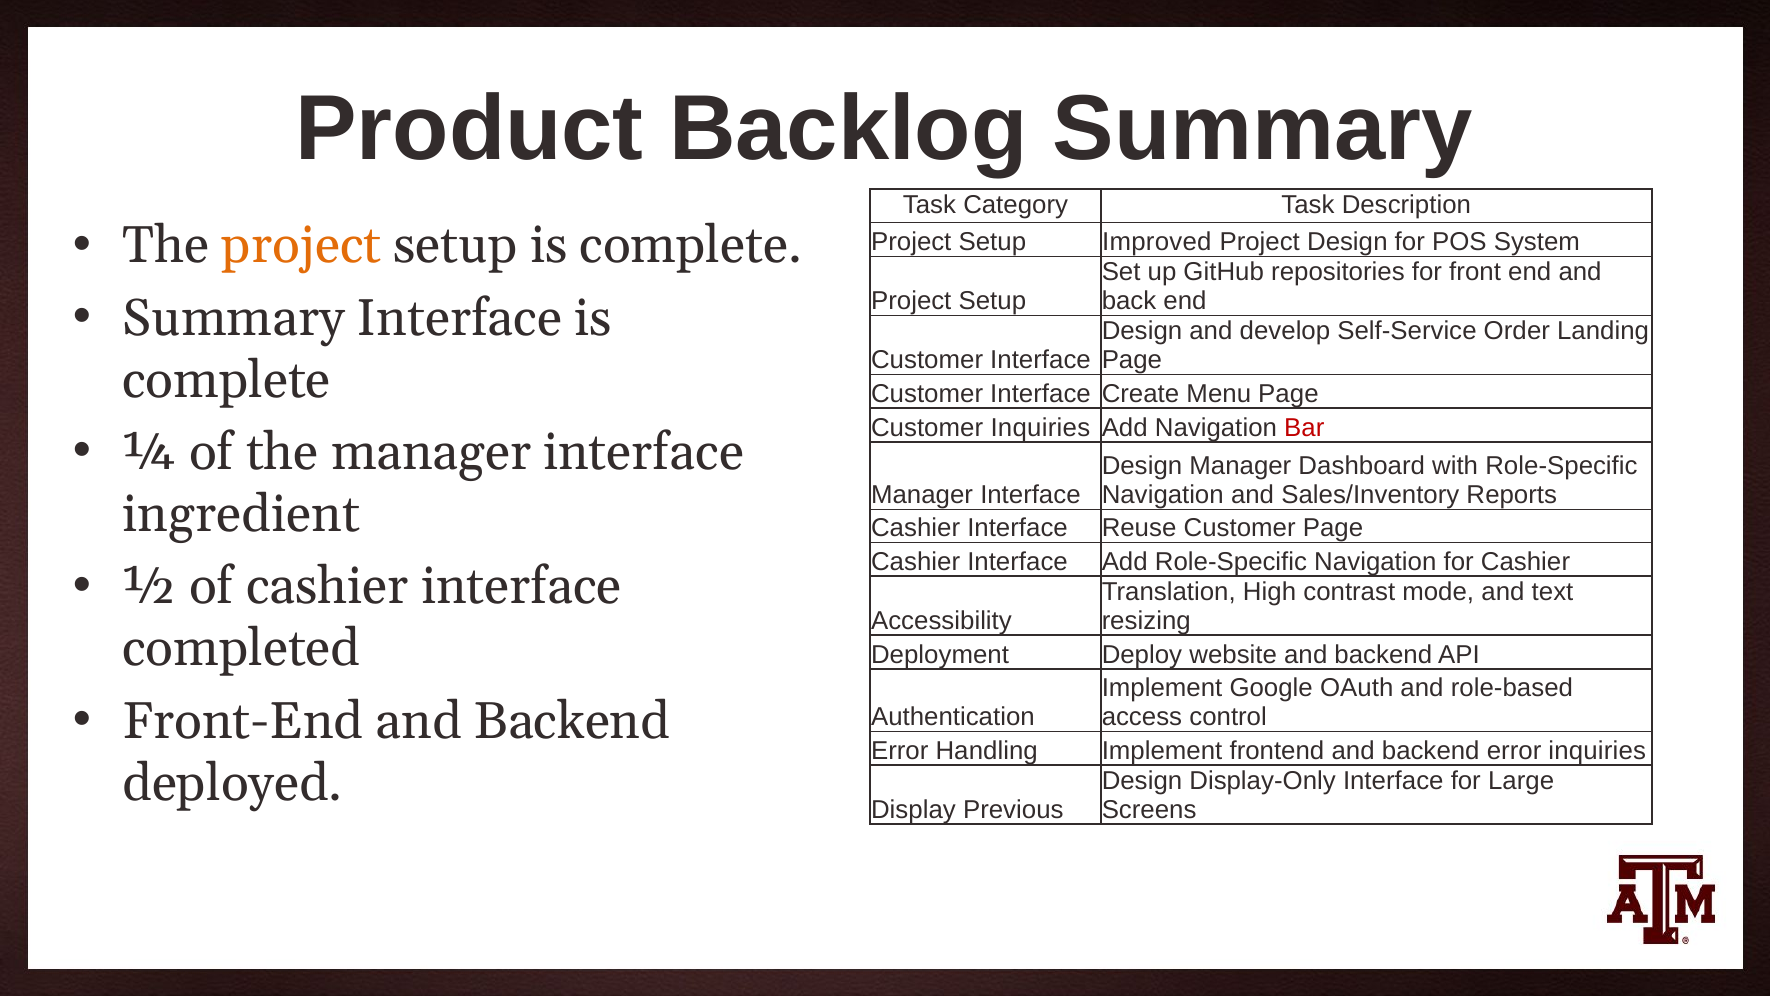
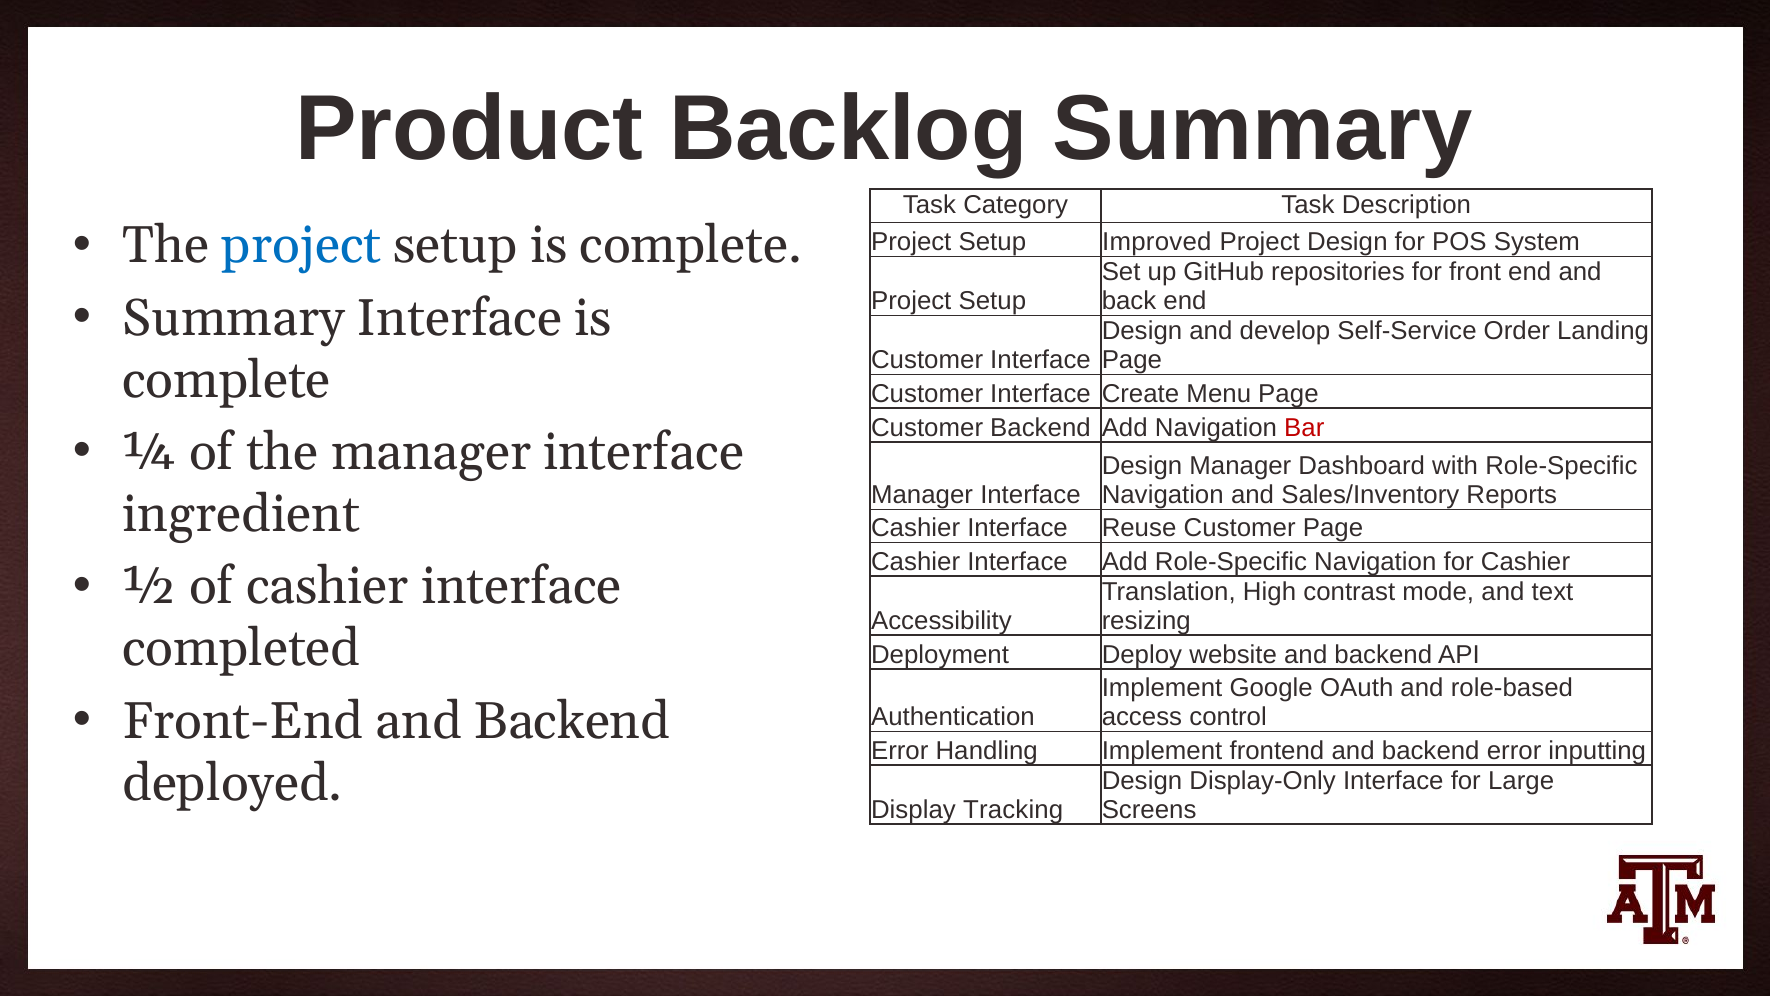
project colour: orange -> blue (302, 246)
Customer Inquiries: Inquiries -> Backend (1040, 428)
error inquiries: inquiries -> inputting (1597, 751)
Previous: Previous -> Tracking (1013, 810)
